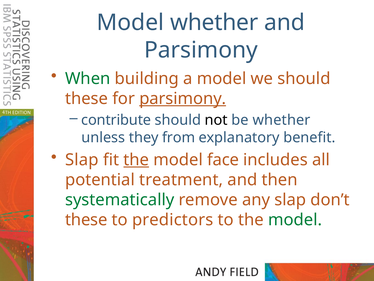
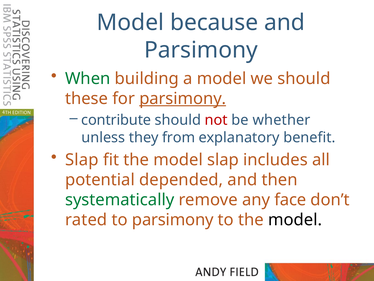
Model whether: whether -> because (214, 22)
not colour: black -> red (216, 120)
the underline: present -> none (136, 160)
model face: face -> slap (223, 160)
treatment: treatment -> depended (181, 179)
any slap: slap -> face (290, 199)
these: these -> rated (86, 219)
to predictors: predictors -> parsimony (173, 219)
model colour: green -> black (295, 219)
